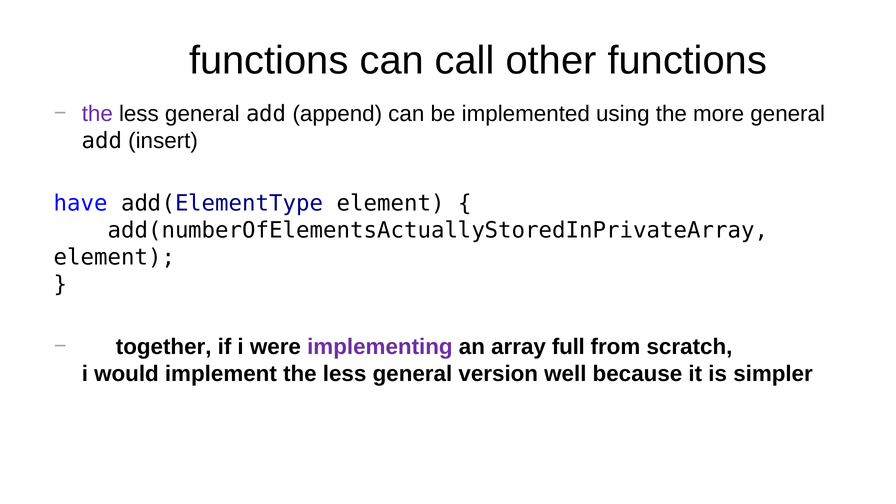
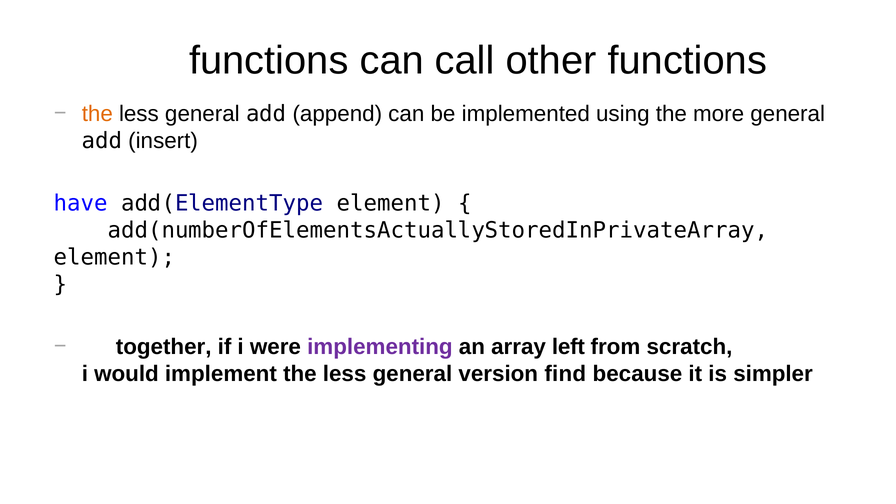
the colour: purple -> orange (97, 114)
full: full -> left (568, 347)
well: well -> find (565, 374)
